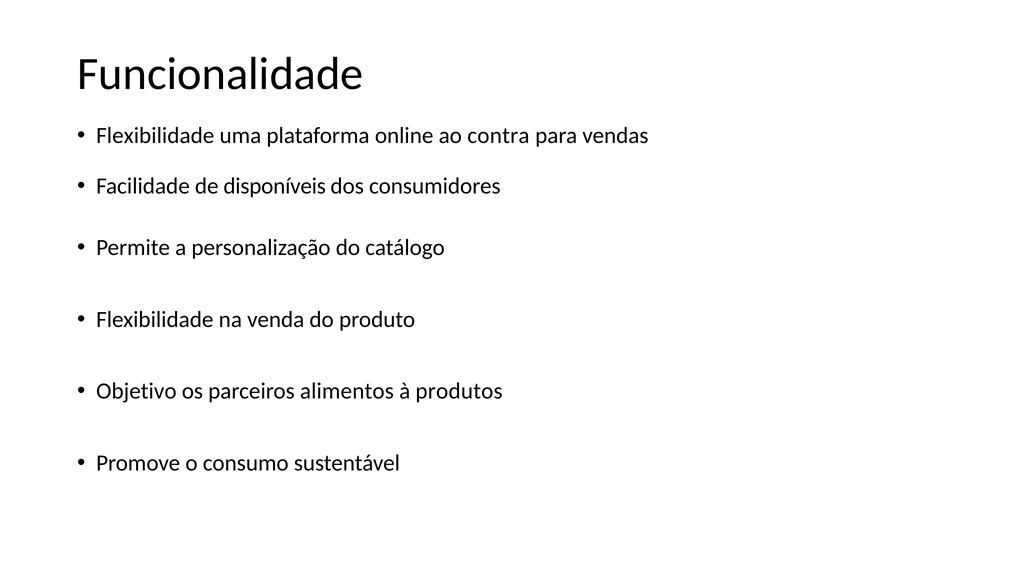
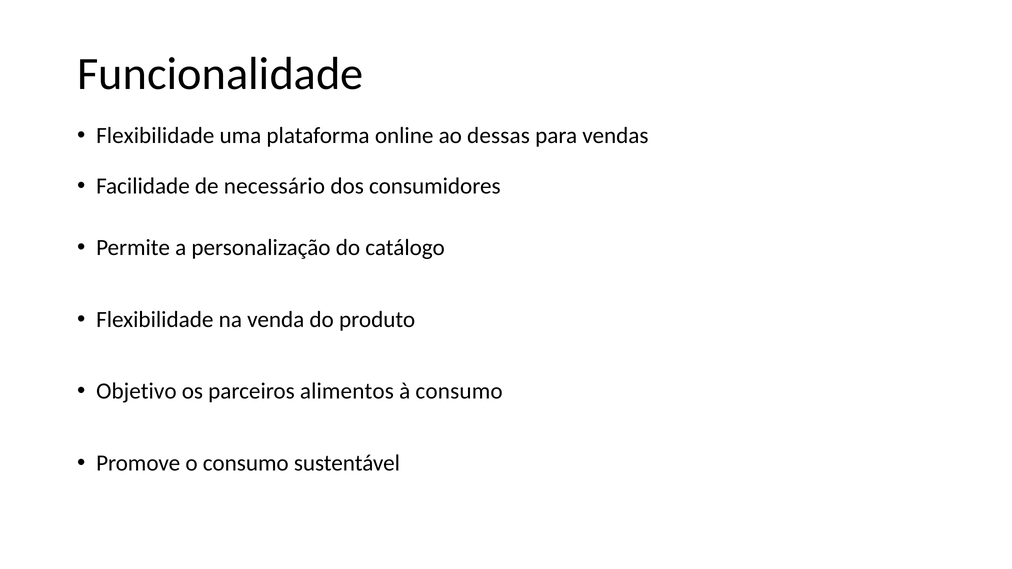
contra: contra -> dessas (498, 136)
disponíveis: disponíveis -> necessário (274, 186)
à produtos: produtos -> consumo (459, 391)
